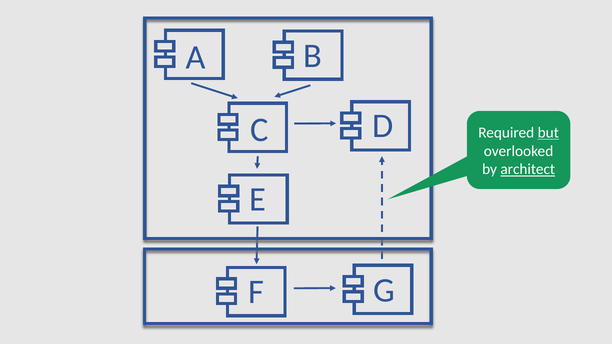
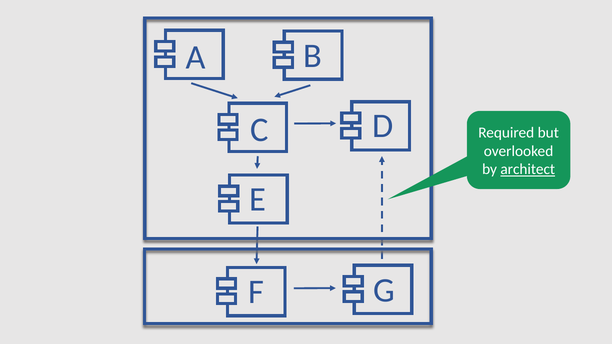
but underline: present -> none (548, 133)
